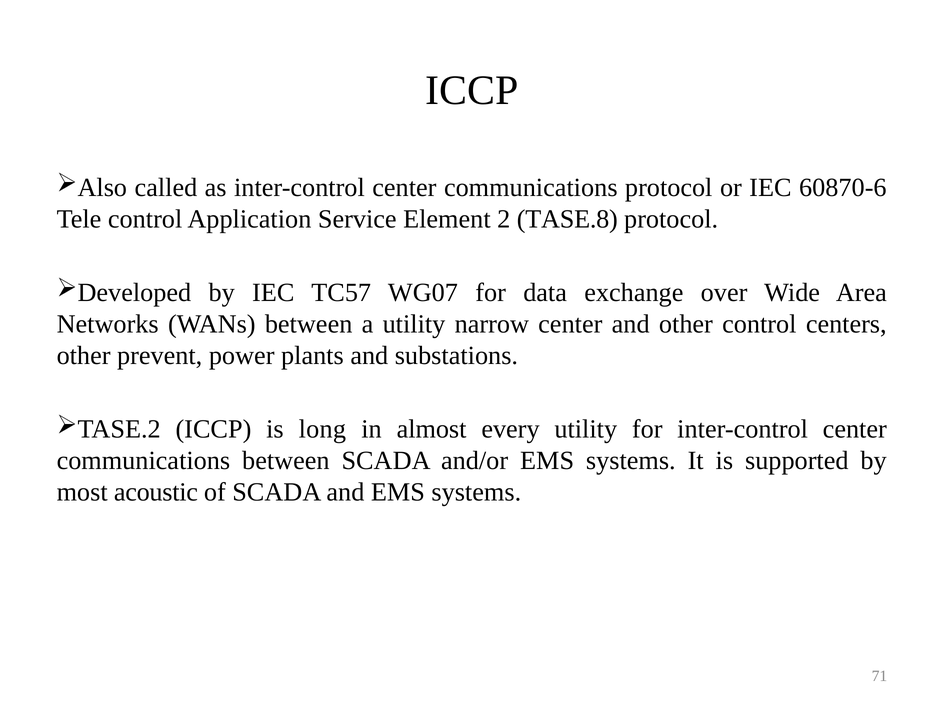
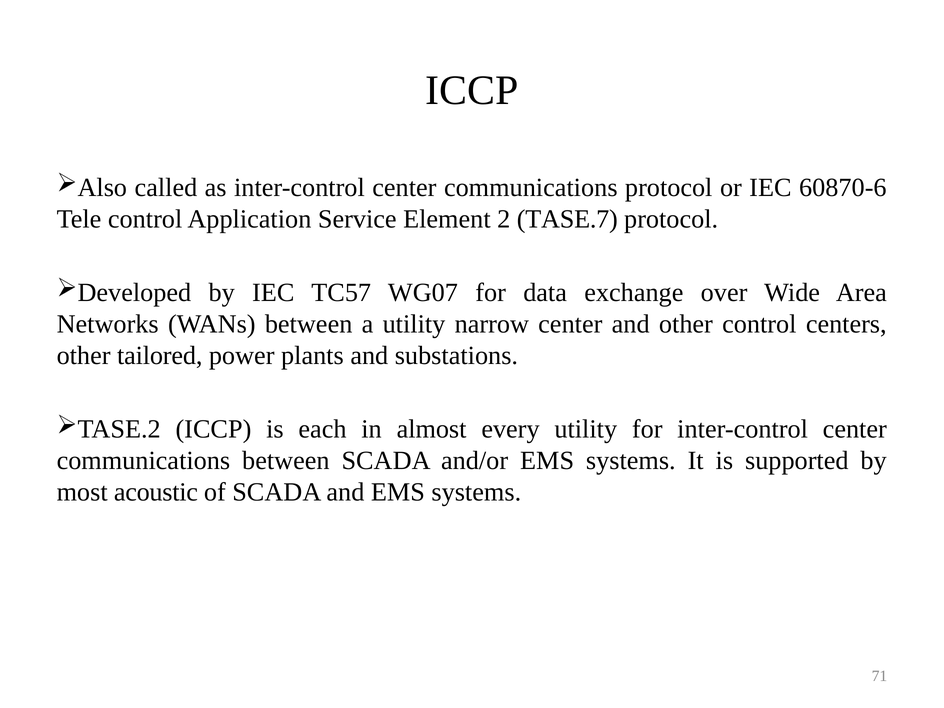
TASE.8: TASE.8 -> TASE.7 (567, 219)
prevent: prevent -> tailored (160, 356)
long: long -> each (323, 429)
